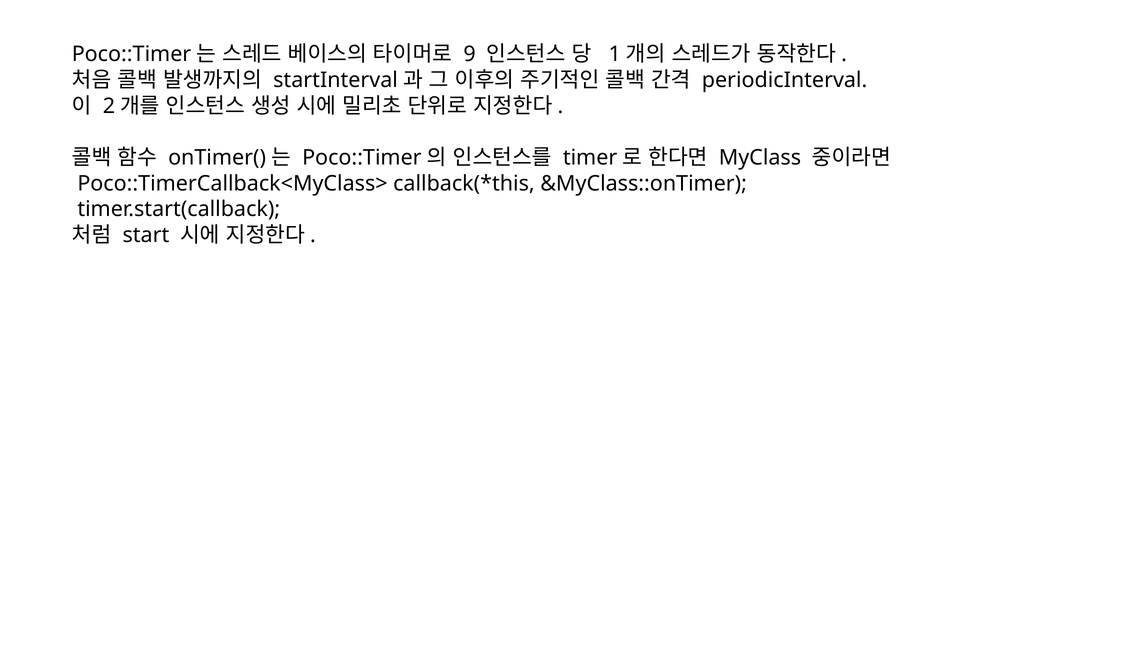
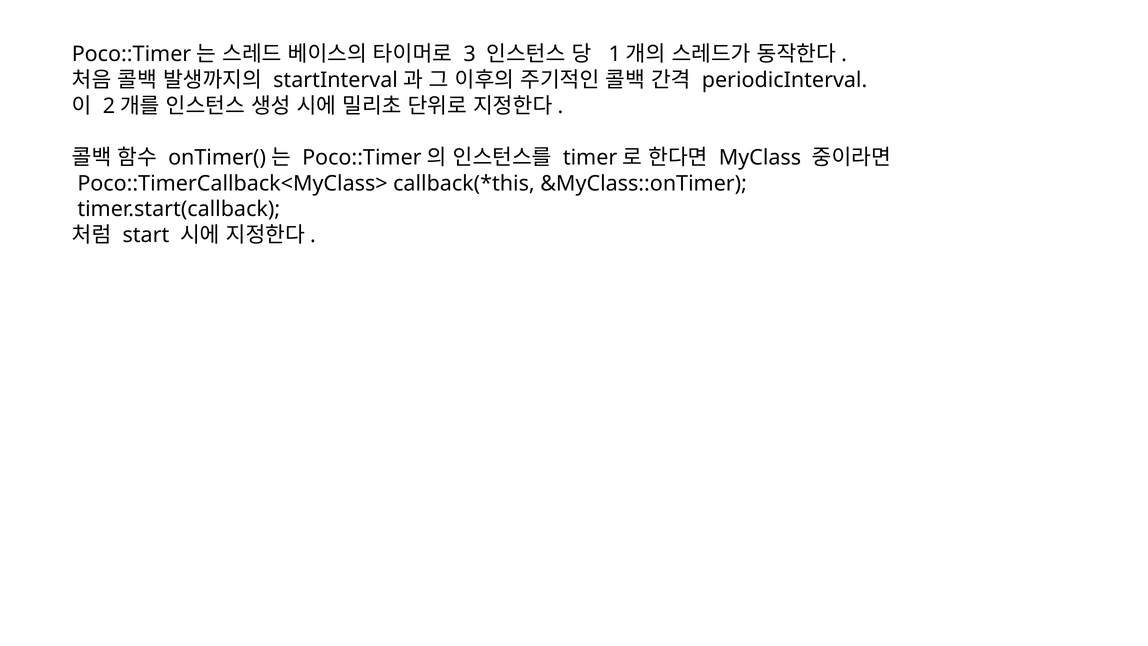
9: 9 -> 3 (470, 54)
